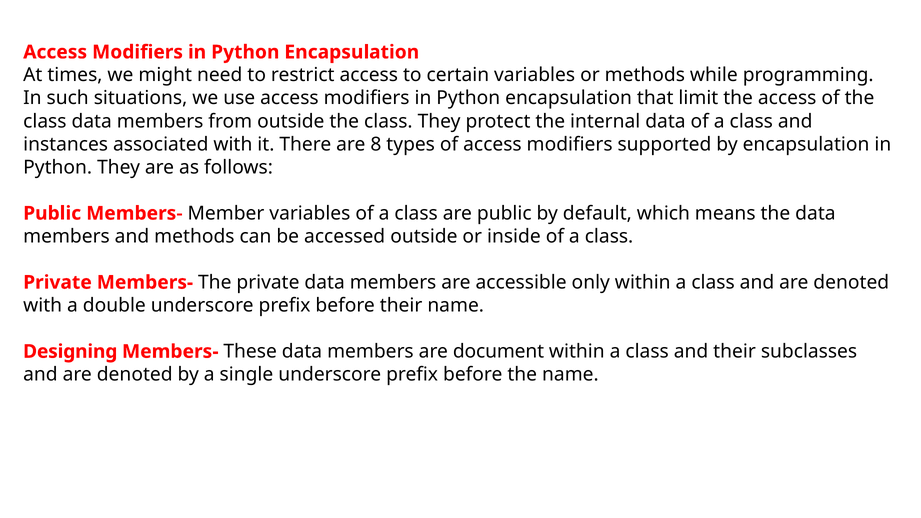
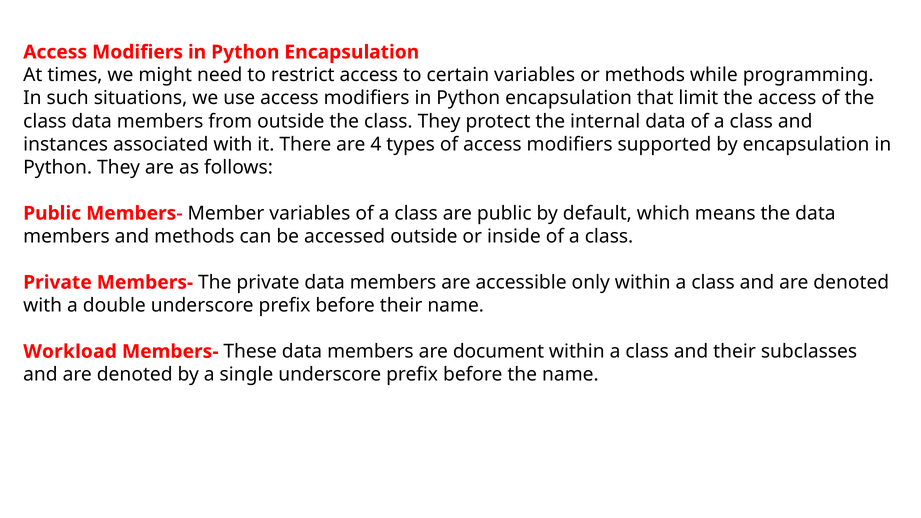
8: 8 -> 4 (376, 144)
Designing: Designing -> Workload (70, 352)
